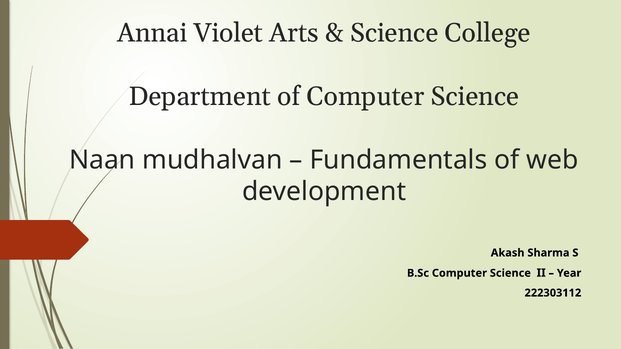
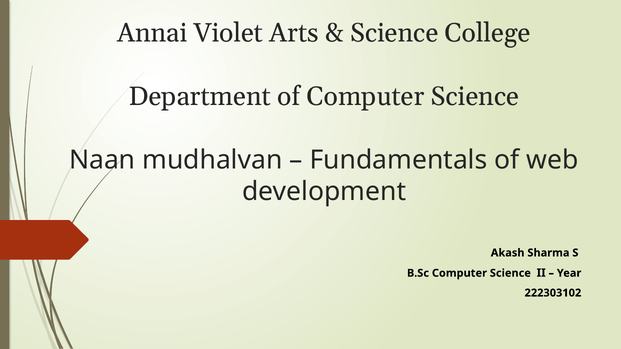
222303112: 222303112 -> 222303102 (553, 293)
